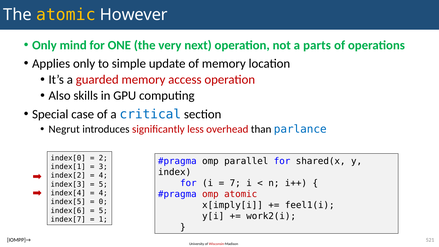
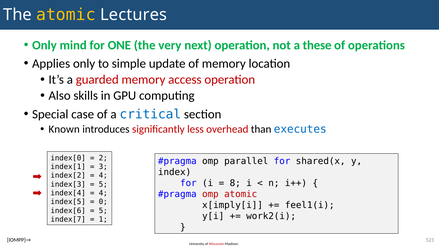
However: However -> Lectures (134, 15)
parts: parts -> these (317, 45)
Negrut: Negrut -> Known (64, 129)
parlance: parlance -> executes (300, 129)
7: 7 -> 8 (235, 183)
